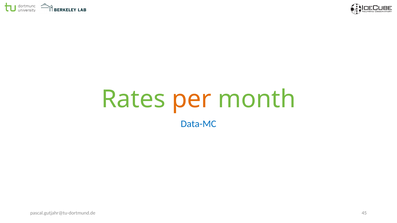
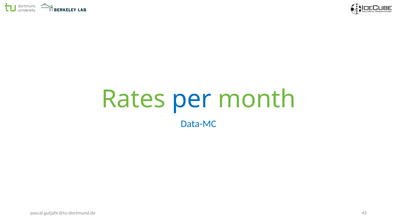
per colour: orange -> blue (192, 99)
